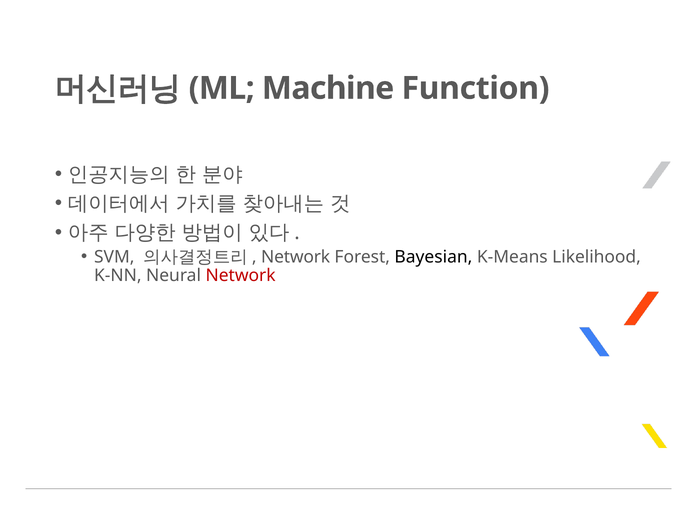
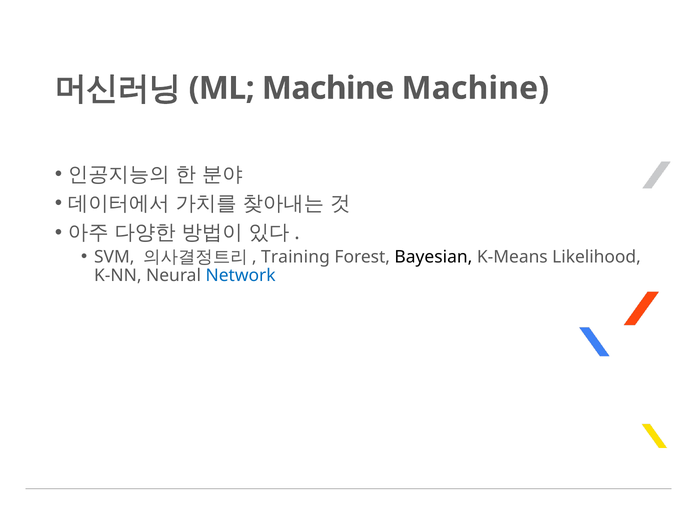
Machine Function: Function -> Machine (475, 88)
Network: Network -> Training (295, 257)
Network colour: red -> blue (241, 276)
